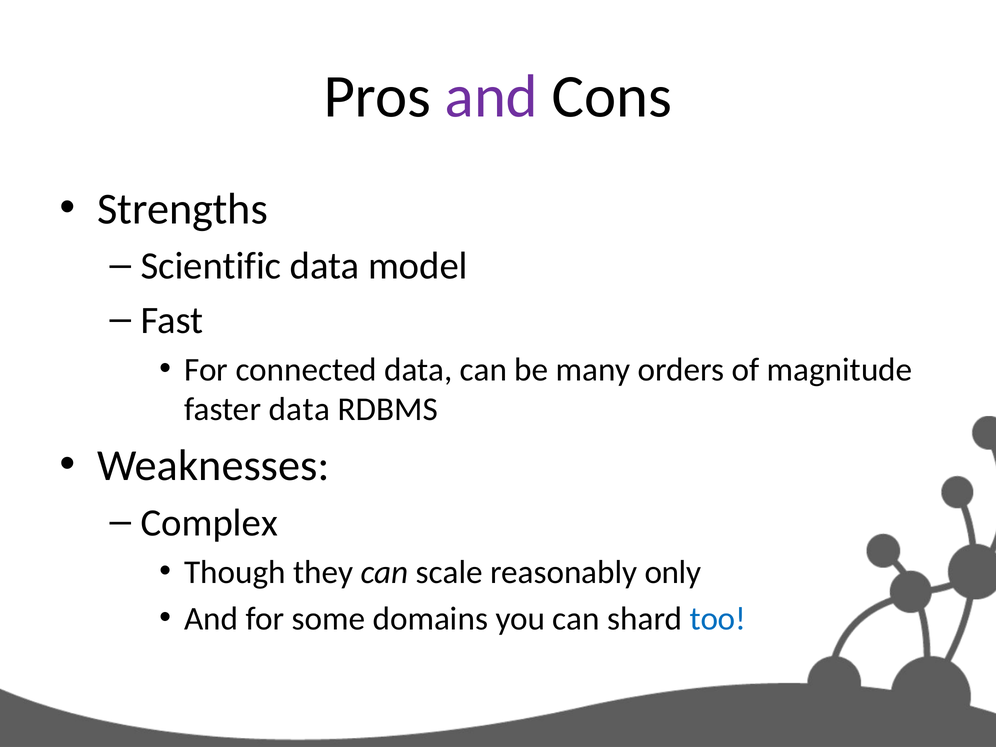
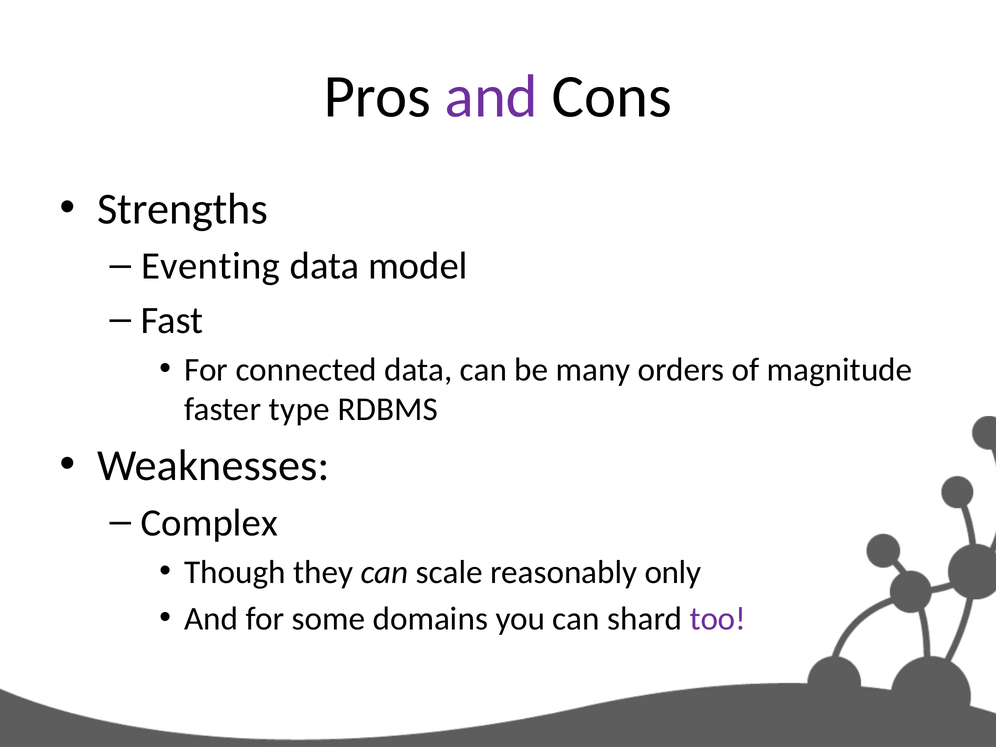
Scientific: Scientific -> Eventing (211, 266)
faster data: data -> type (299, 409)
too colour: blue -> purple (718, 619)
